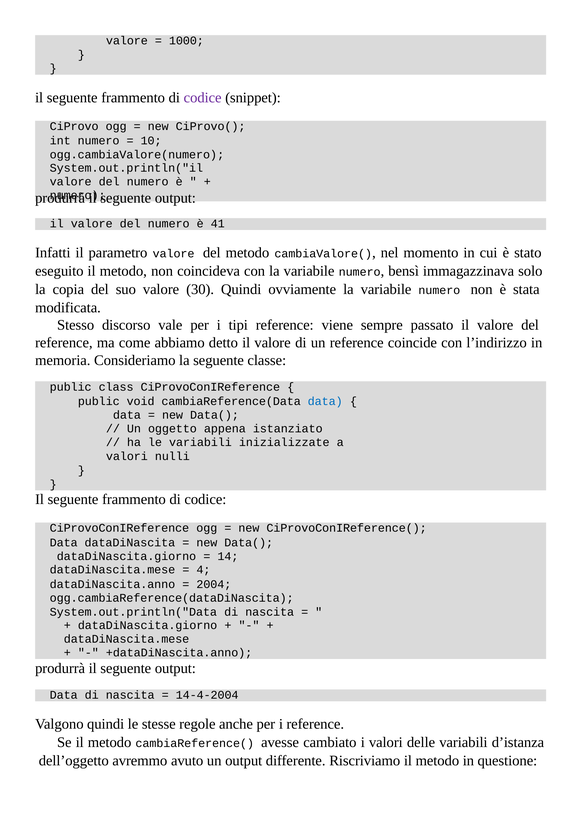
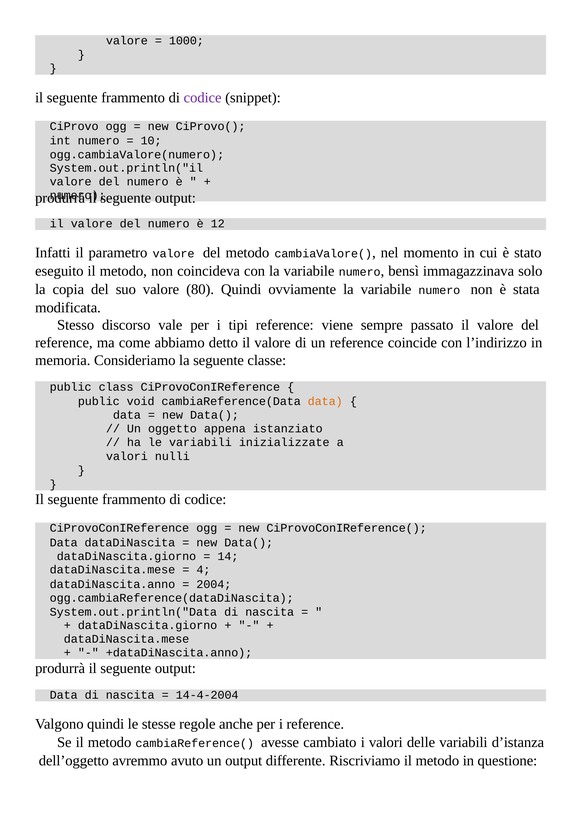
41: 41 -> 12 (218, 224)
30: 30 -> 80 (200, 289)
data colour: blue -> orange (325, 401)
